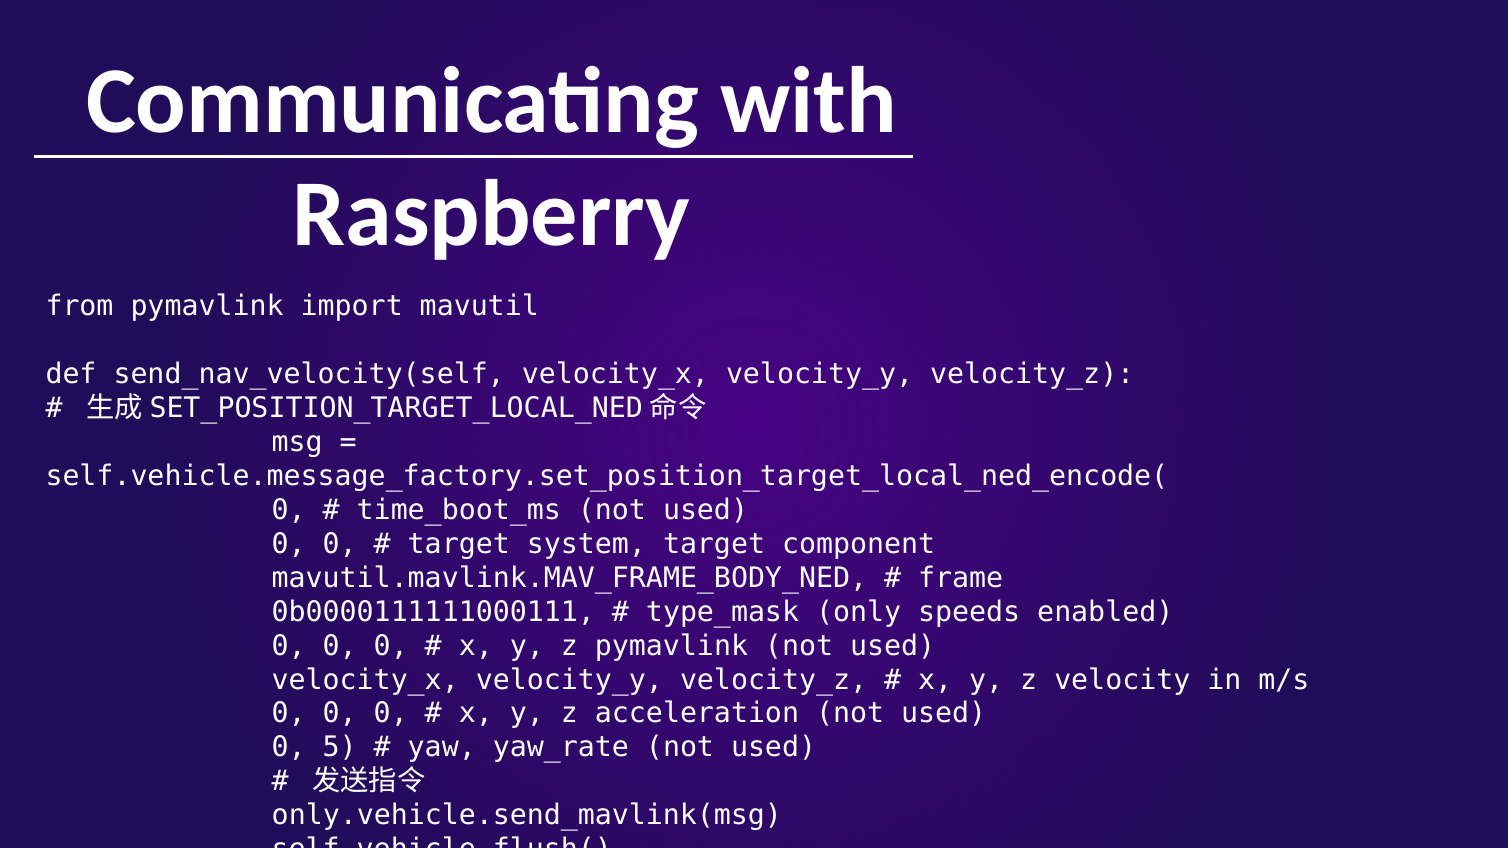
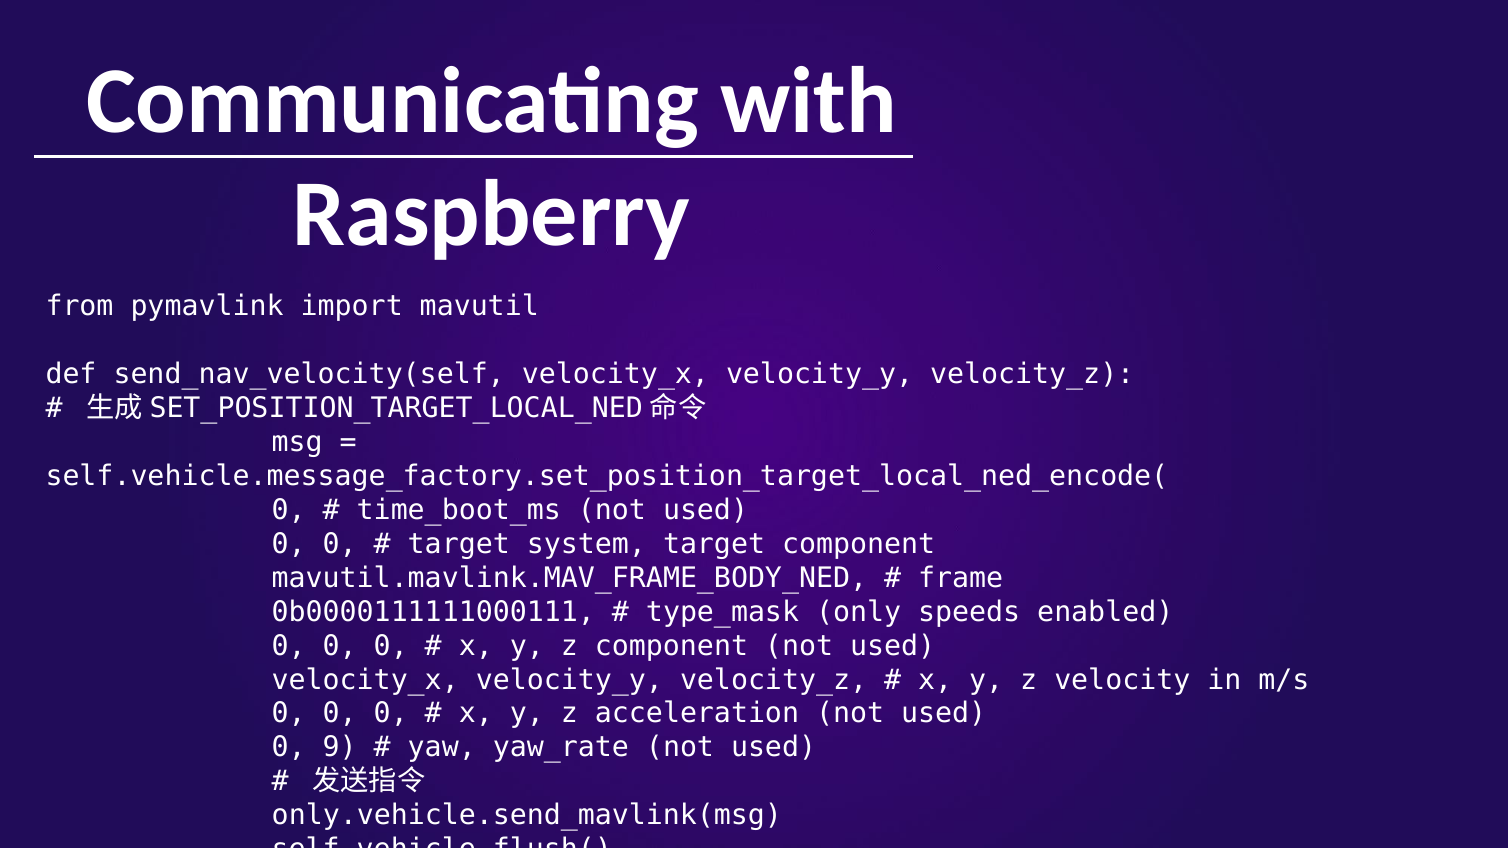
z pymavlink: pymavlink -> component (671, 646)
5: 5 -> 9 (340, 748)
